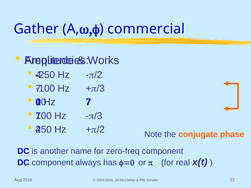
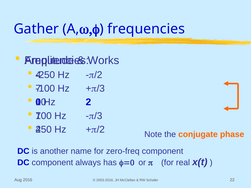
commercial: commercial -> frequencies (146, 29)
7: 7 -> 2 (88, 102)
